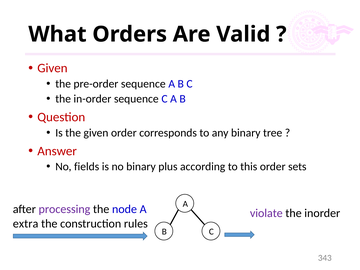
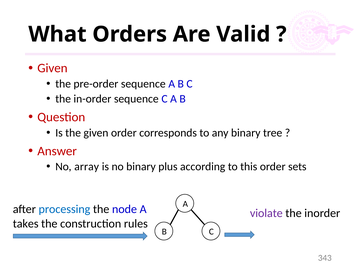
fields: fields -> array (87, 167)
processing colour: purple -> blue (64, 209)
extra: extra -> takes (26, 224)
